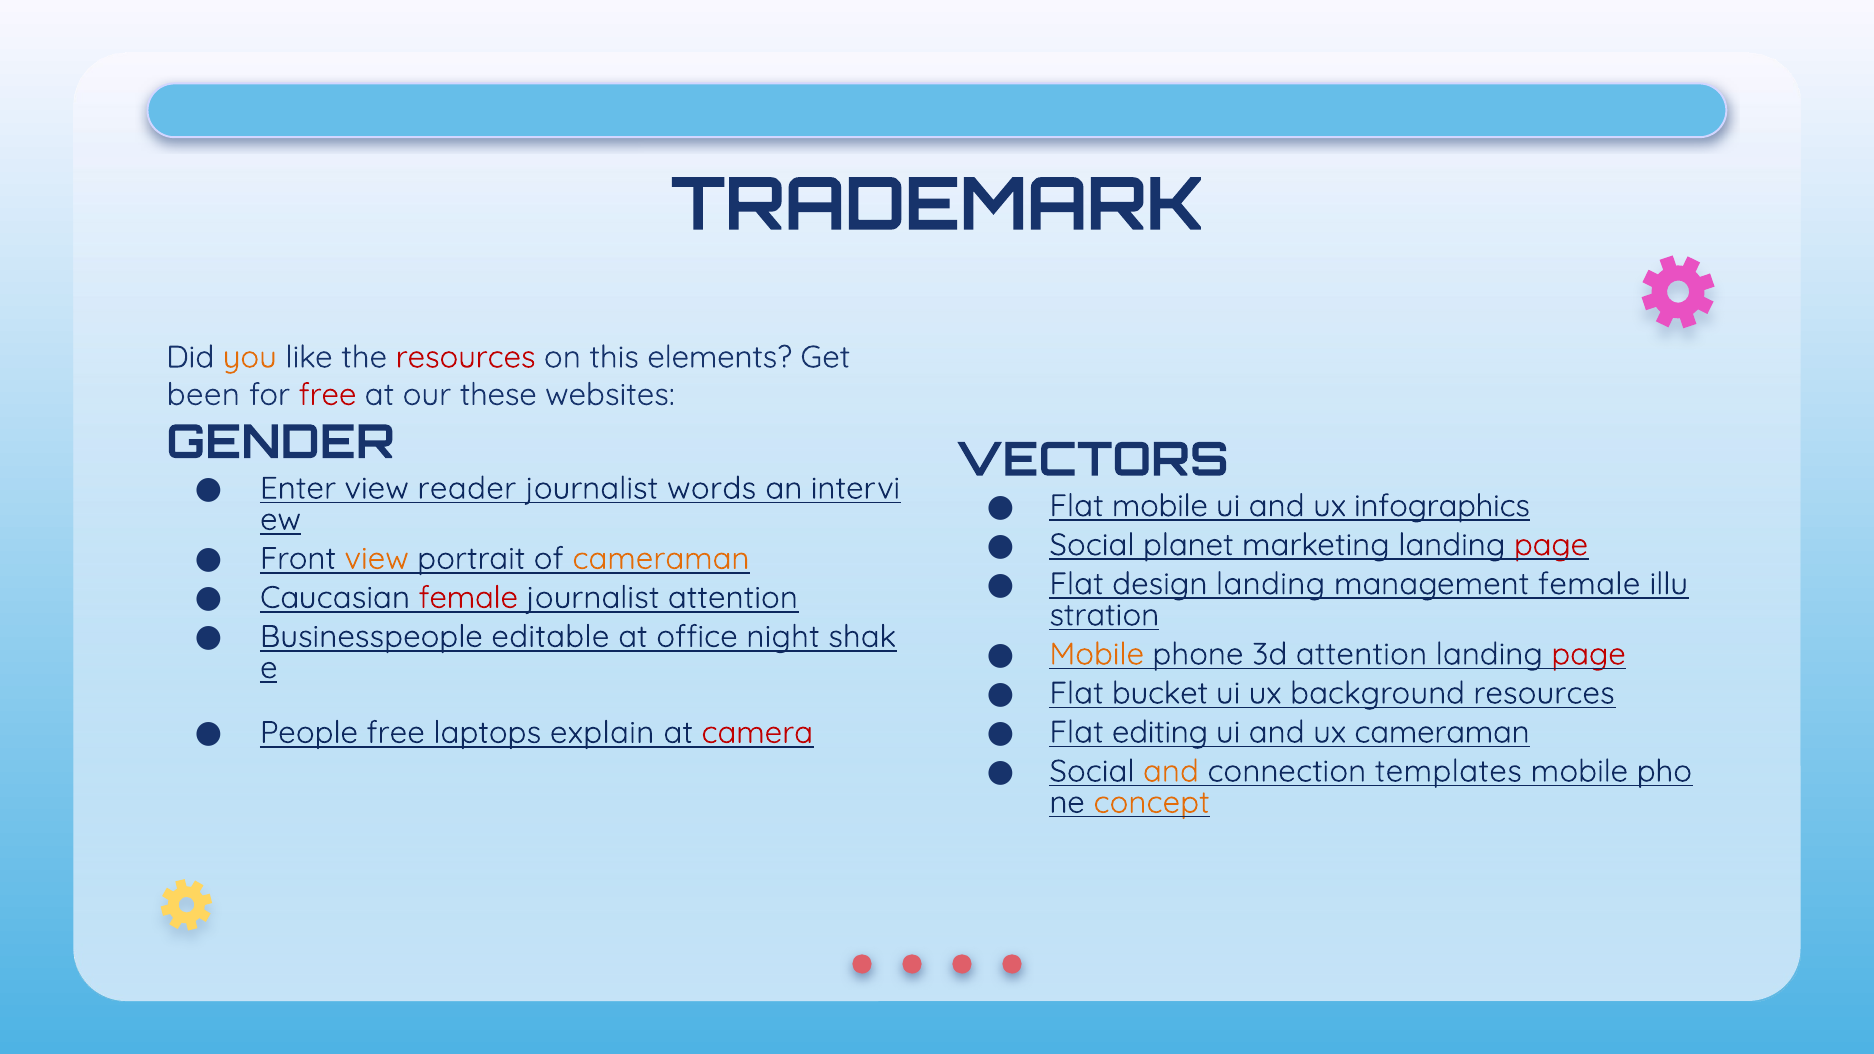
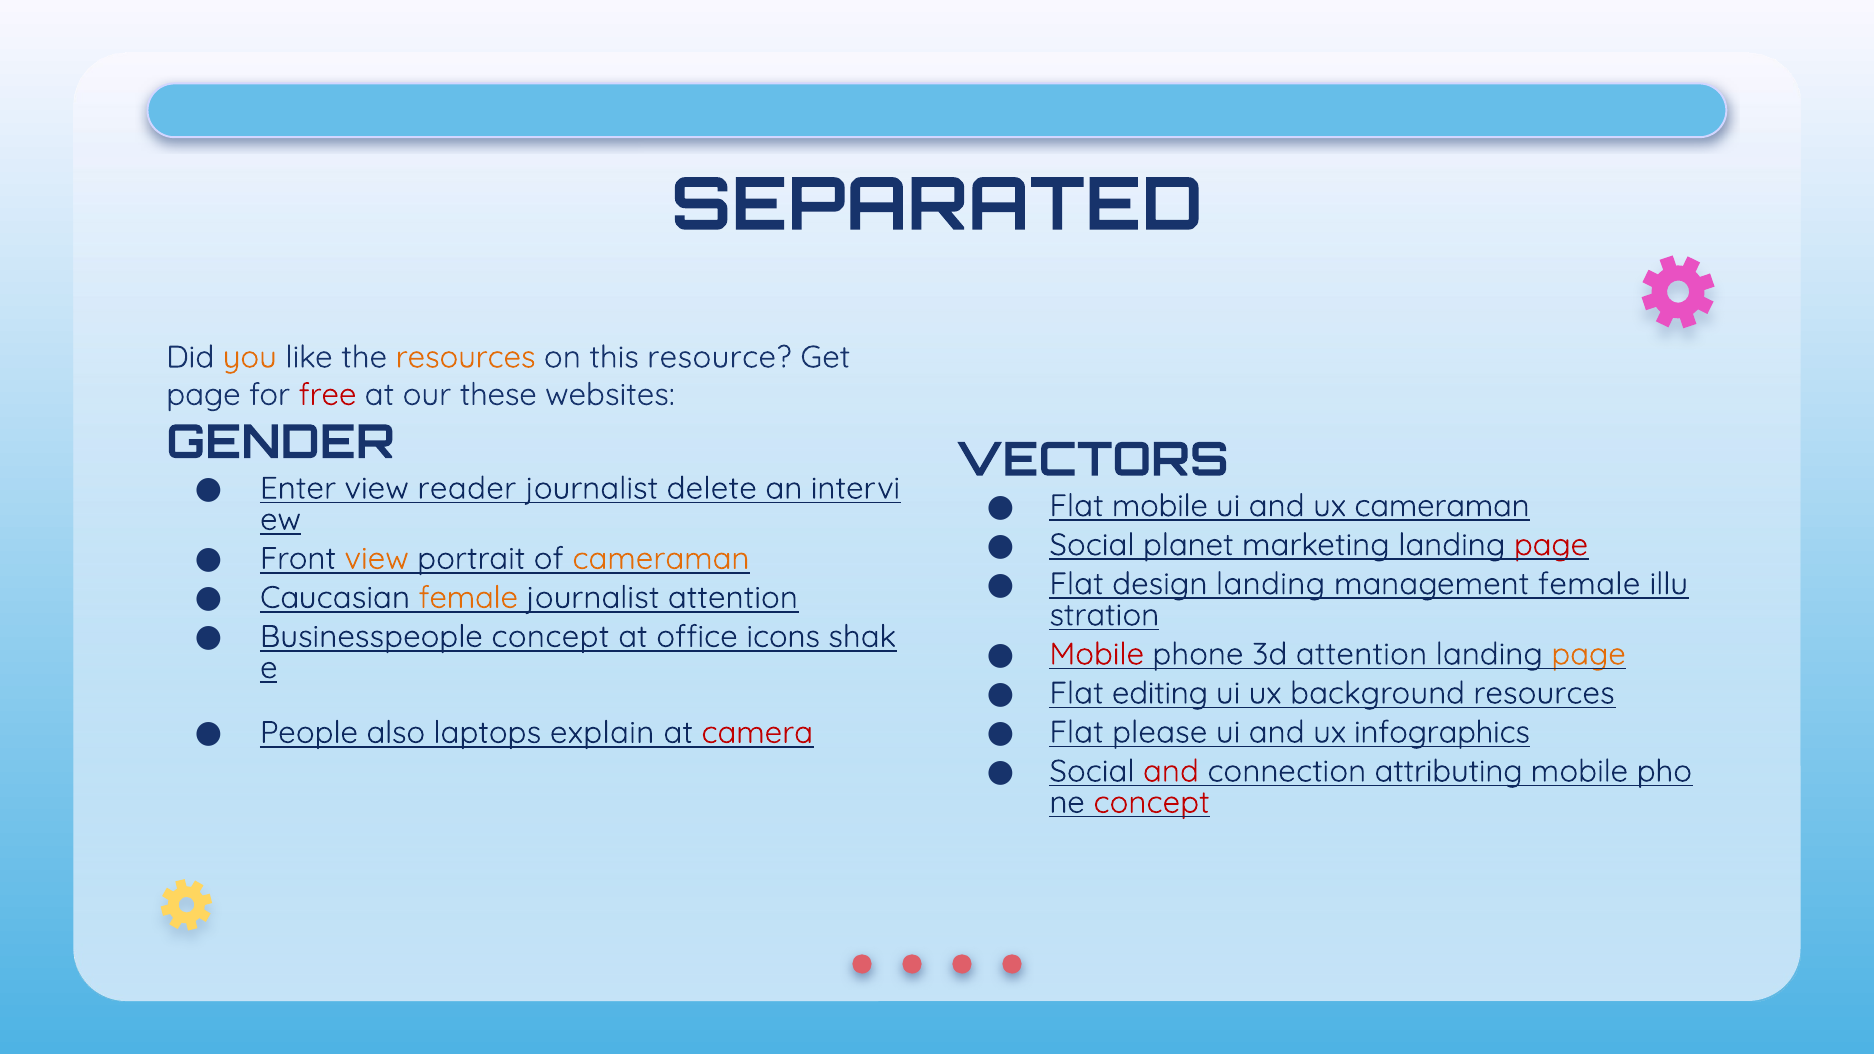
TRADEMARK: TRADEMARK -> SEPARATED (937, 206)
resources colour: red -> orange (466, 357)
elements: elements -> resource (719, 357)
been: been -> page (204, 395)
words: words -> delete (712, 488)
ux infographics: infographics -> cameraman (1442, 506)
female colour: red -> orange (468, 598)
Businesspeople editable: editable -> concept (550, 637)
night: night -> icons (783, 637)
Mobile colour: orange -> red (1097, 654)
page colour: red -> orange (1589, 654)
bucket: bucket -> editing (1160, 693)
editing: editing -> please (1160, 732)
ux cameraman: cameraman -> infographics (1442, 732)
People free: free -> also (396, 733)
and colour: orange -> red (1171, 771)
templates: templates -> attributing (1449, 771)
concept colour: orange -> red (1152, 803)
